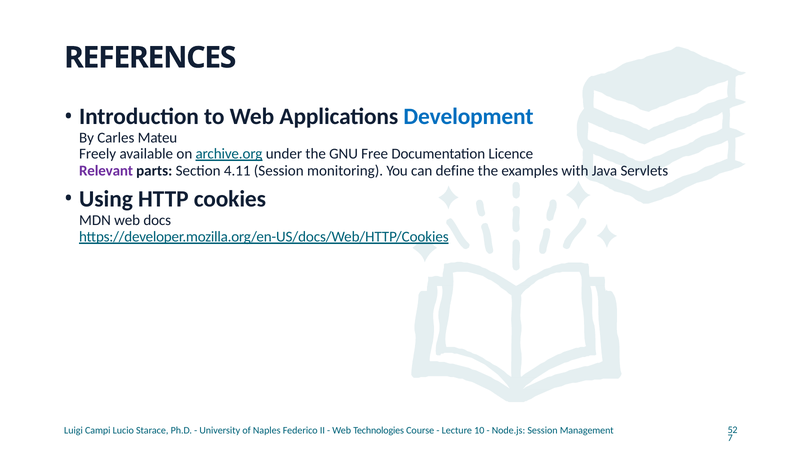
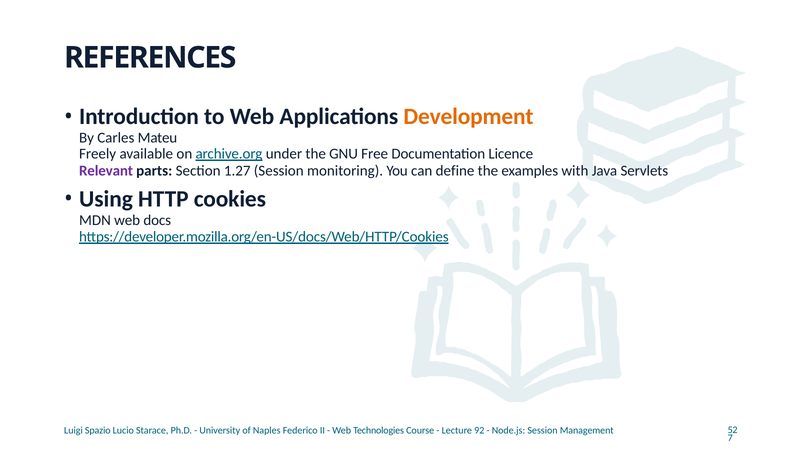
Development colour: blue -> orange (469, 117)
4.11: 4.11 -> 1.27 (237, 171)
Campi: Campi -> Spazio (98, 430)
10: 10 -> 92 (479, 430)
